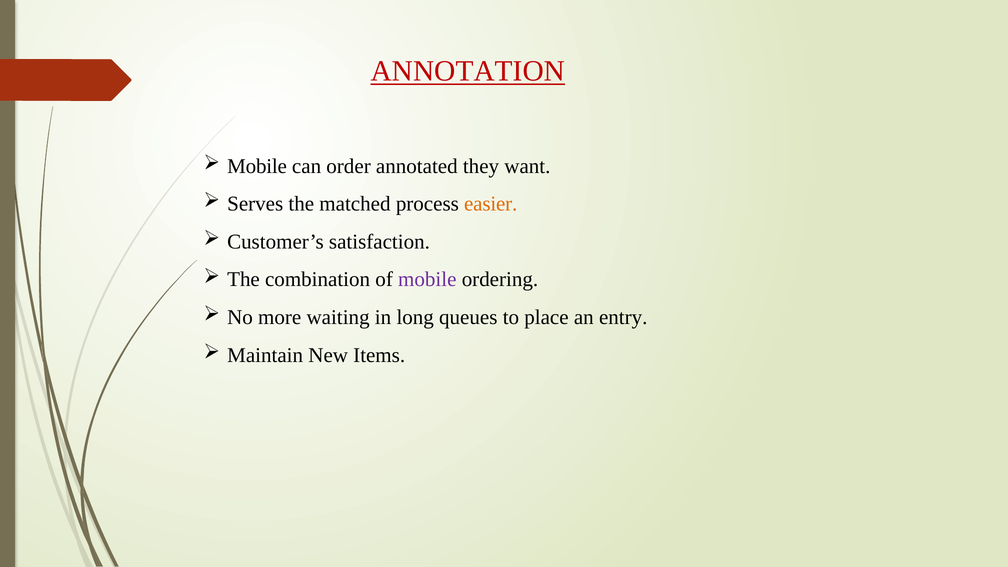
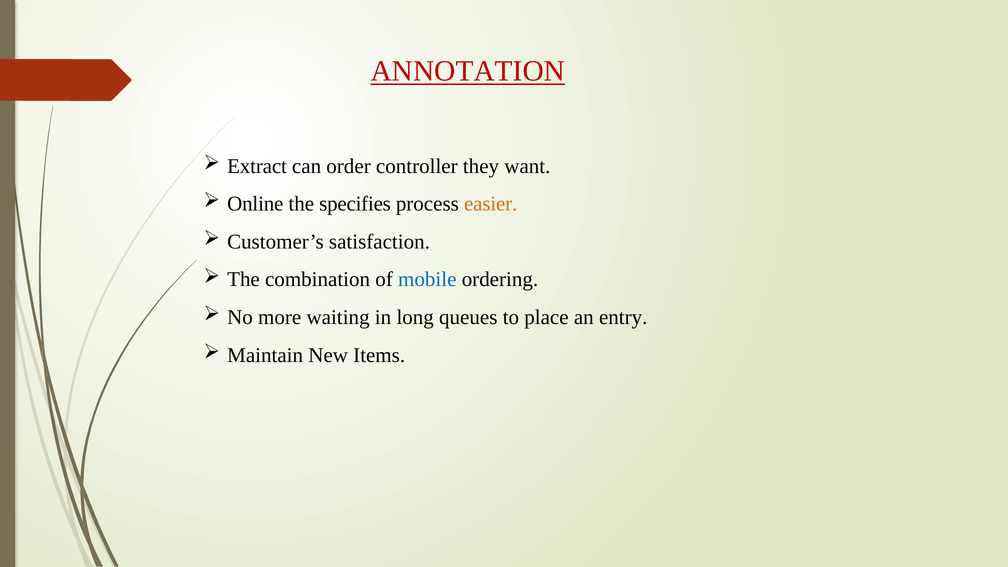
Mobile: Mobile -> Extract (257, 166)
annotated: annotated -> controller (417, 166)
Serves: Serves -> Online (255, 204)
matched: matched -> specifies (355, 204)
mobile colour: purple -> blue (427, 280)
